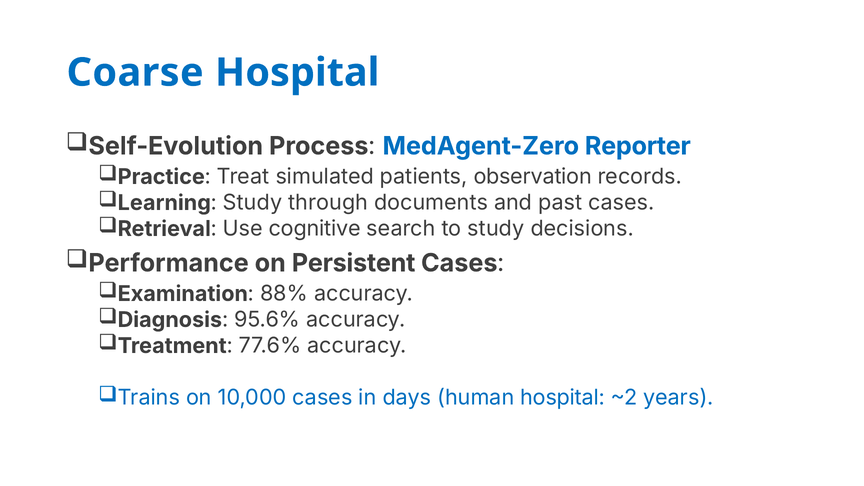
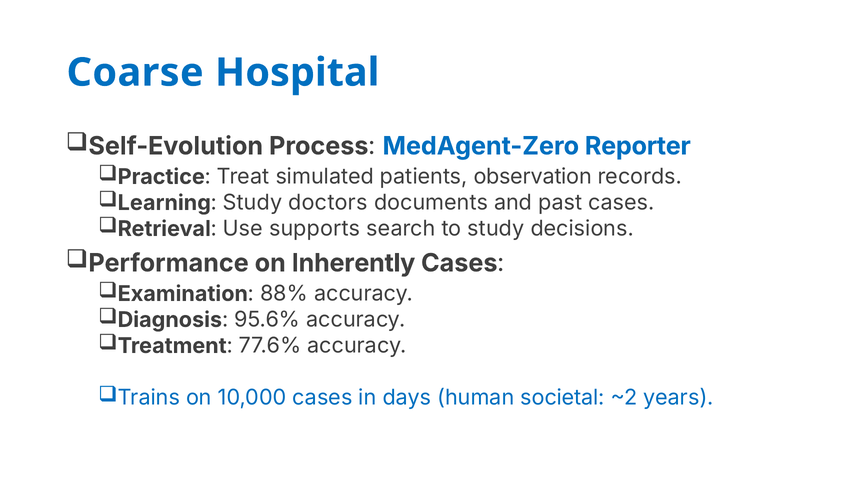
through: through -> doctors (328, 203)
cognitive: cognitive -> supports (315, 229)
Persistent: Persistent -> Inherently (354, 263)
human hospital: hospital -> societal (563, 398)
